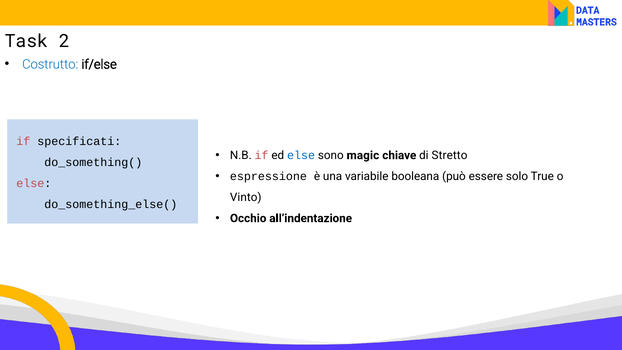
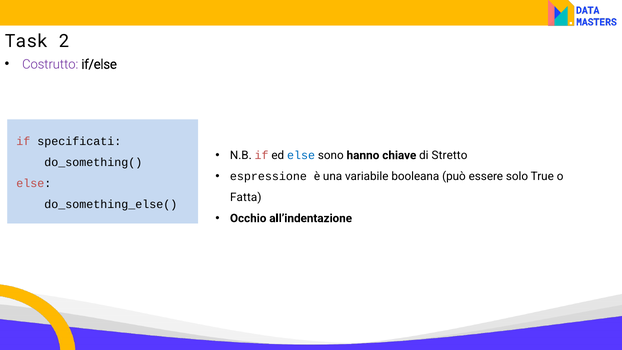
Costrutto colour: blue -> purple (50, 64)
magic: magic -> hanno (363, 155)
Vinto: Vinto -> Fatta (246, 197)
